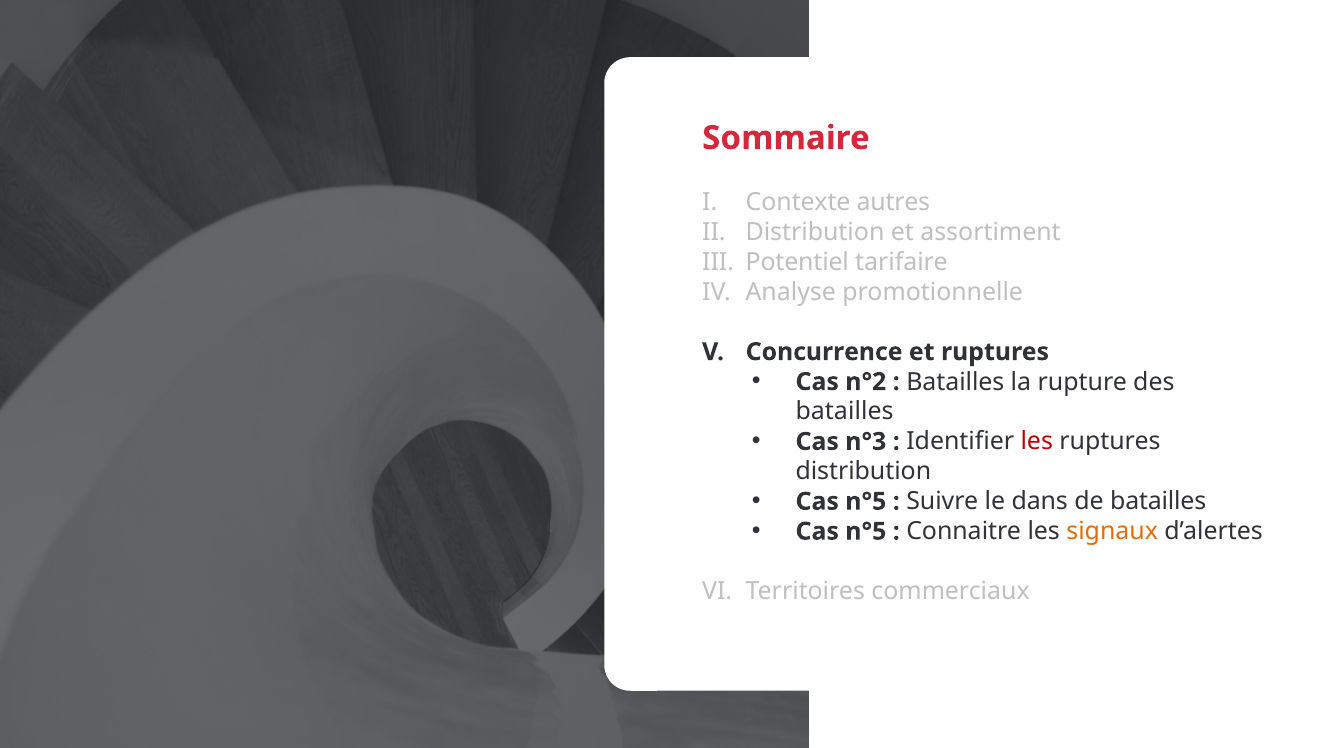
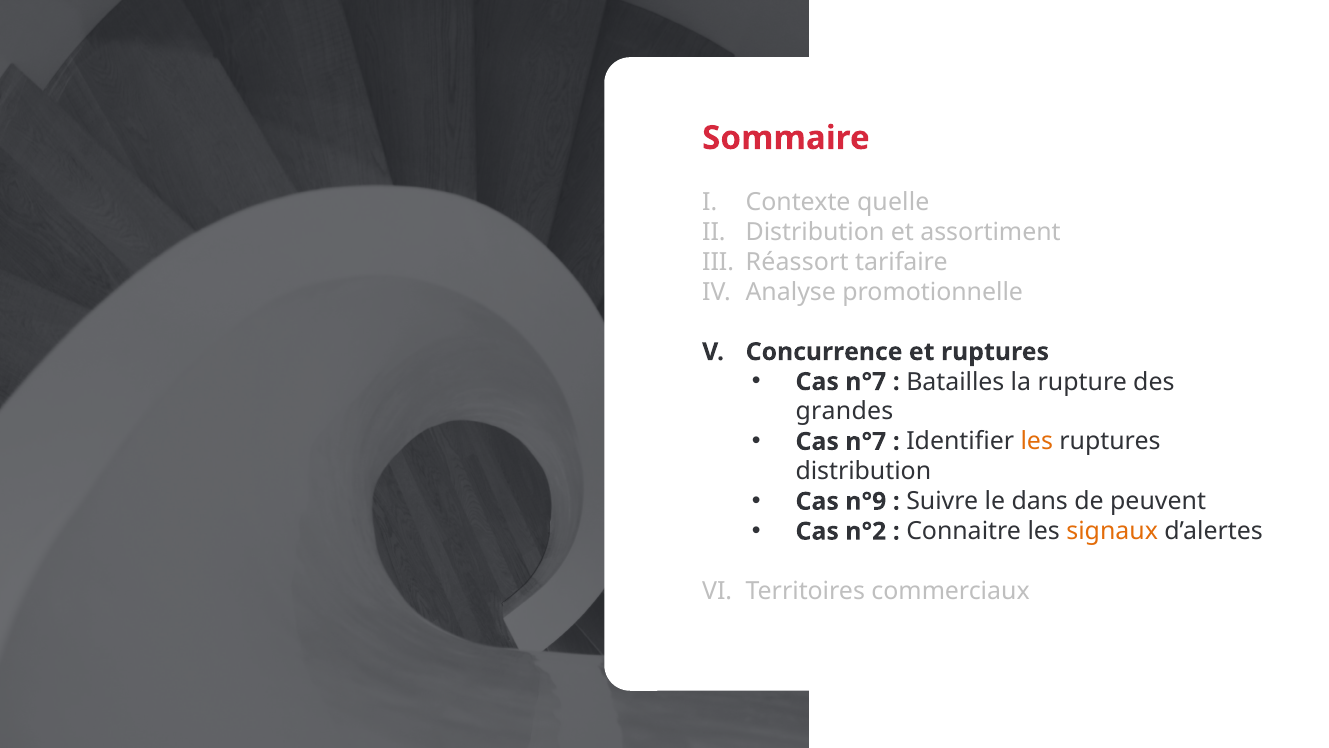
autres: autres -> quelle (893, 202)
Potentiel: Potentiel -> Réassort (797, 262)
n°2: n°2 -> n°7 (866, 382)
batailles: batailles -> grandes (844, 411)
n°3: n°3 -> n°7 (866, 441)
les colour: red -> orange (1037, 441)
n°5: n°5 -> n°9 (866, 501)
de batailles: batailles -> peuvent (1158, 501)
n°5: n°5 -> n°2 (866, 531)
